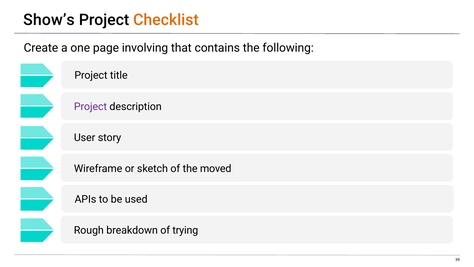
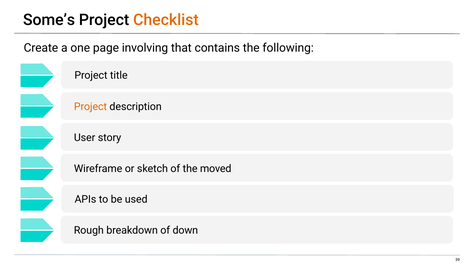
Show’s: Show’s -> Some’s (49, 20)
Project colour: purple -> orange (90, 107)
trying: trying -> down (185, 230)
